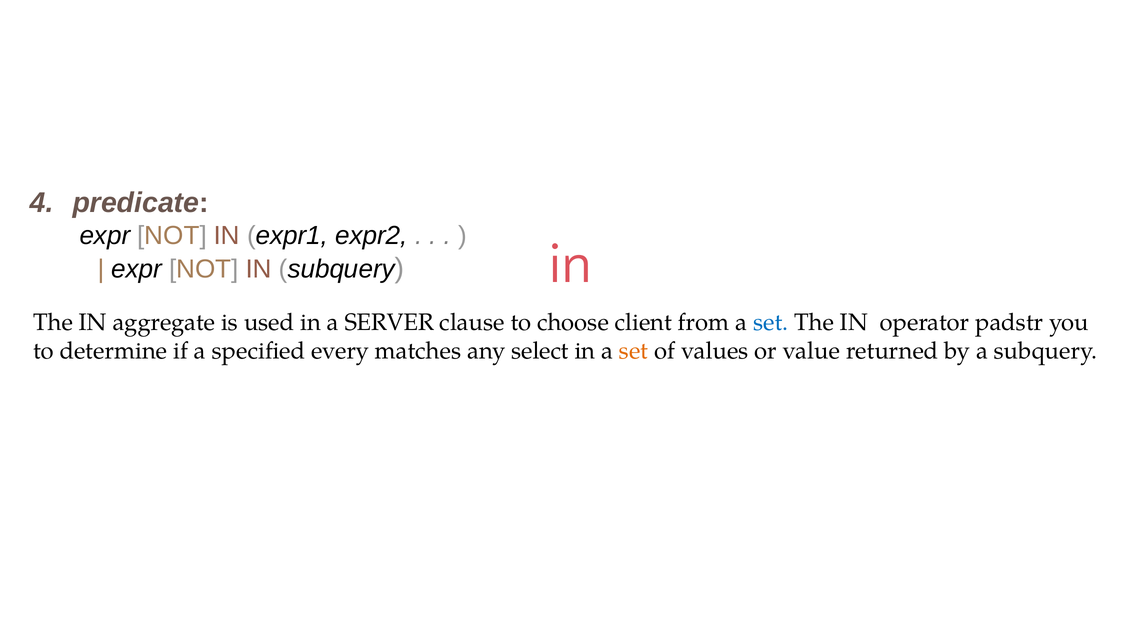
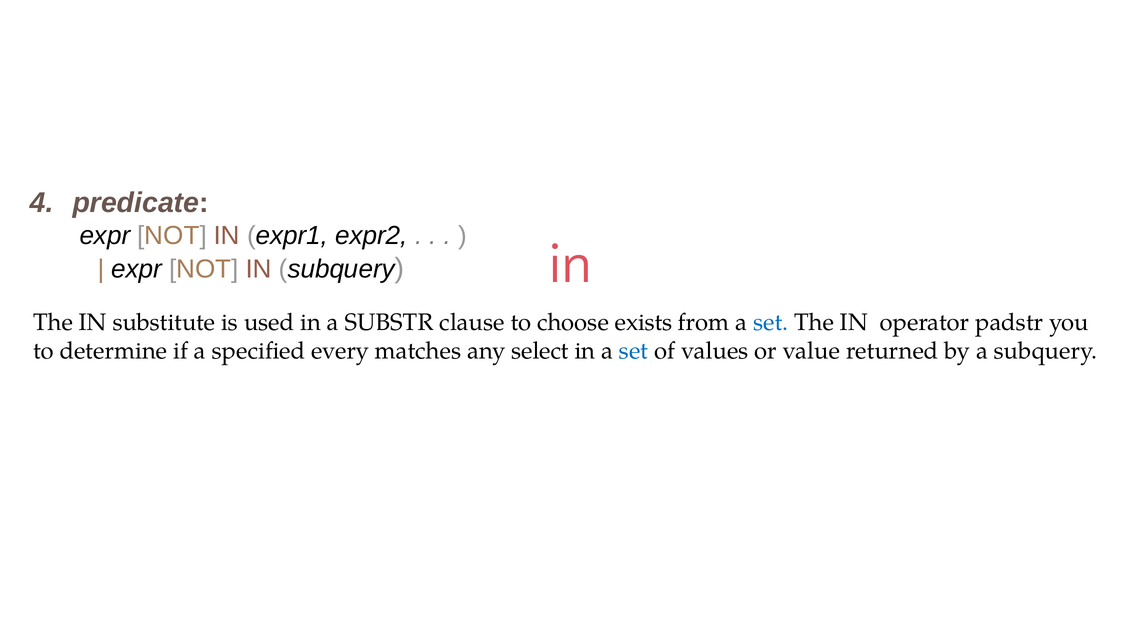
aggregate: aggregate -> substitute (164, 322)
SERVER: SERVER -> SUBSTR (389, 322)
client: client -> exists (644, 322)
set colour: orange -> blue (634, 351)
